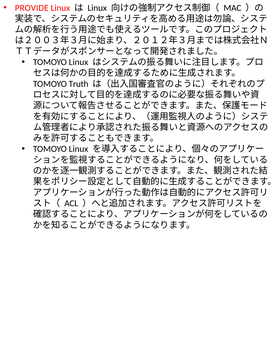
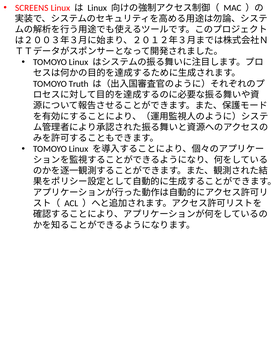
PROVIDE: PROVIDE -> SCREENS (32, 8)
